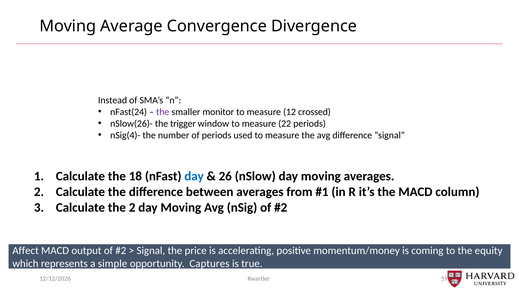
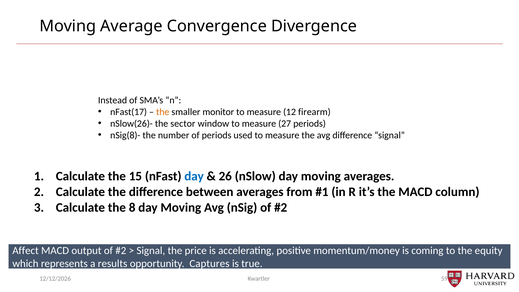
nFast(24: nFast(24 -> nFast(17 (129, 112)
the colour: purple -> orange (163, 112)
crossed: crossed -> firearm (314, 112)
trigger: trigger -> sector (183, 123)
22: 22 -> 27 (285, 123)
nSig(4)-: nSig(4)- -> nSig(8)- (125, 135)
18: 18 -> 15 (135, 176)
the 2: 2 -> 8 (132, 207)
simple: simple -> results (113, 264)
